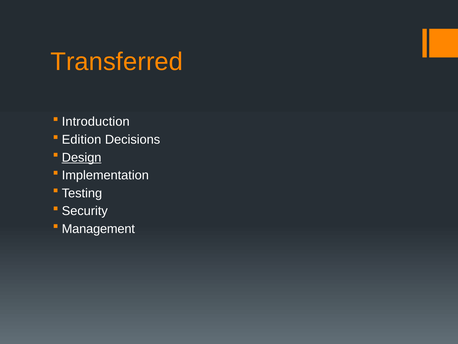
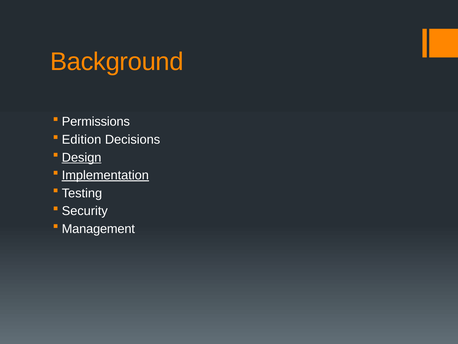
Transferred: Transferred -> Background (117, 62)
Introduction: Introduction -> Permissions (96, 122)
Implementation underline: none -> present (105, 175)
